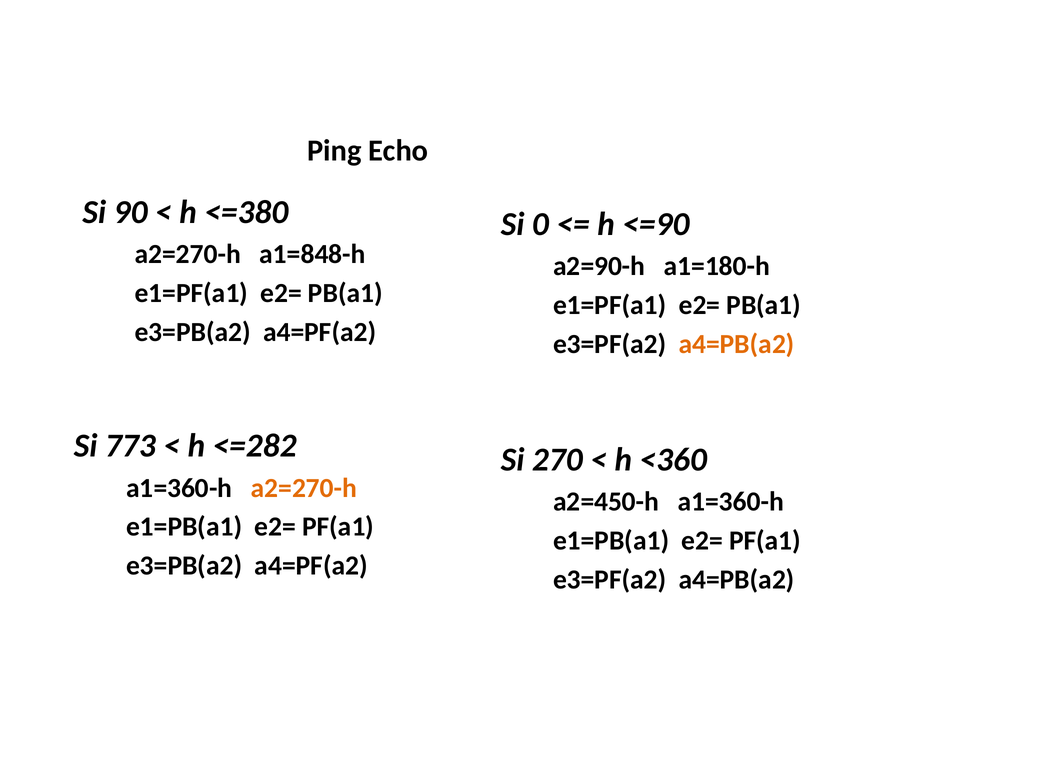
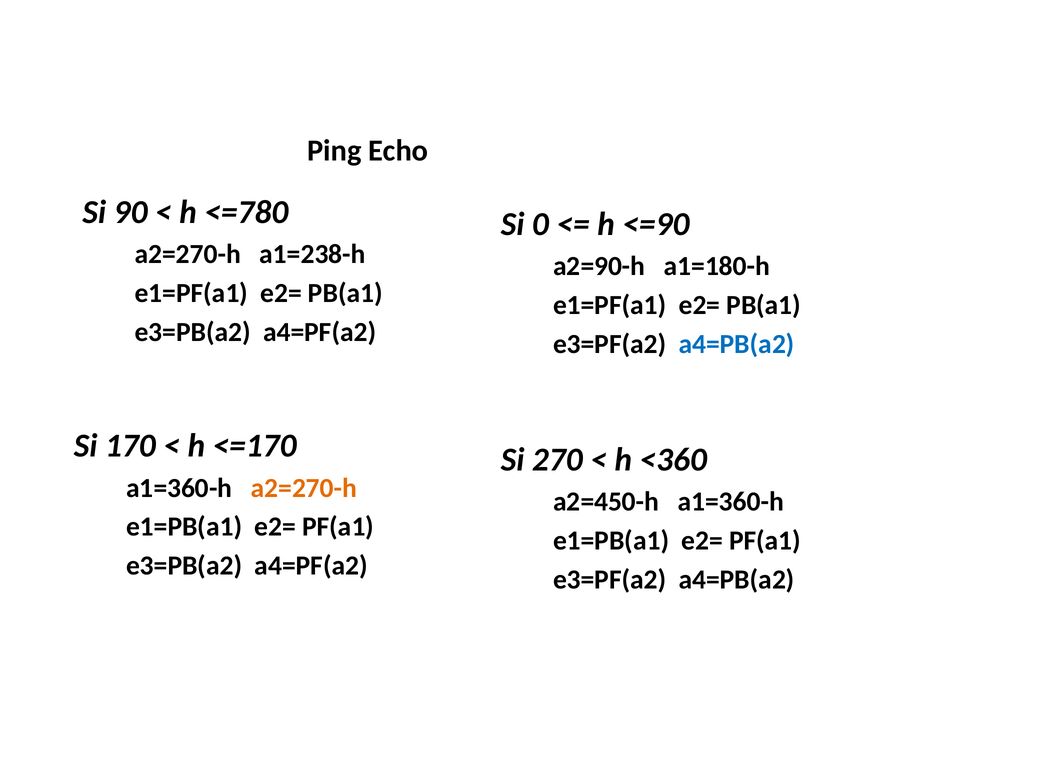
<=380: <=380 -> <=780 (246, 212)
a1=848-h: a1=848-h -> a1=238-h (312, 254)
a4=PB(a2 colour: orange -> blue (737, 344)
773: 773 -> 170 (130, 446)
<=282: <=282 -> <=170 (255, 446)
